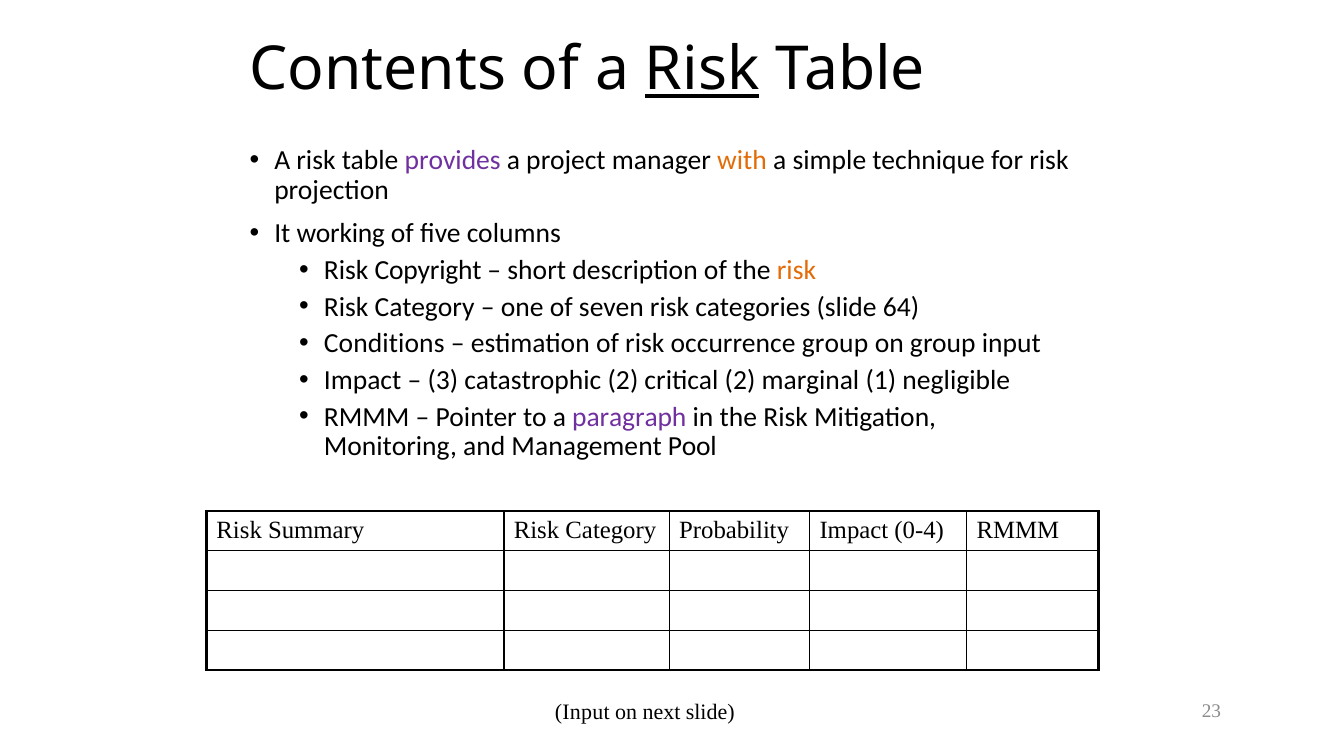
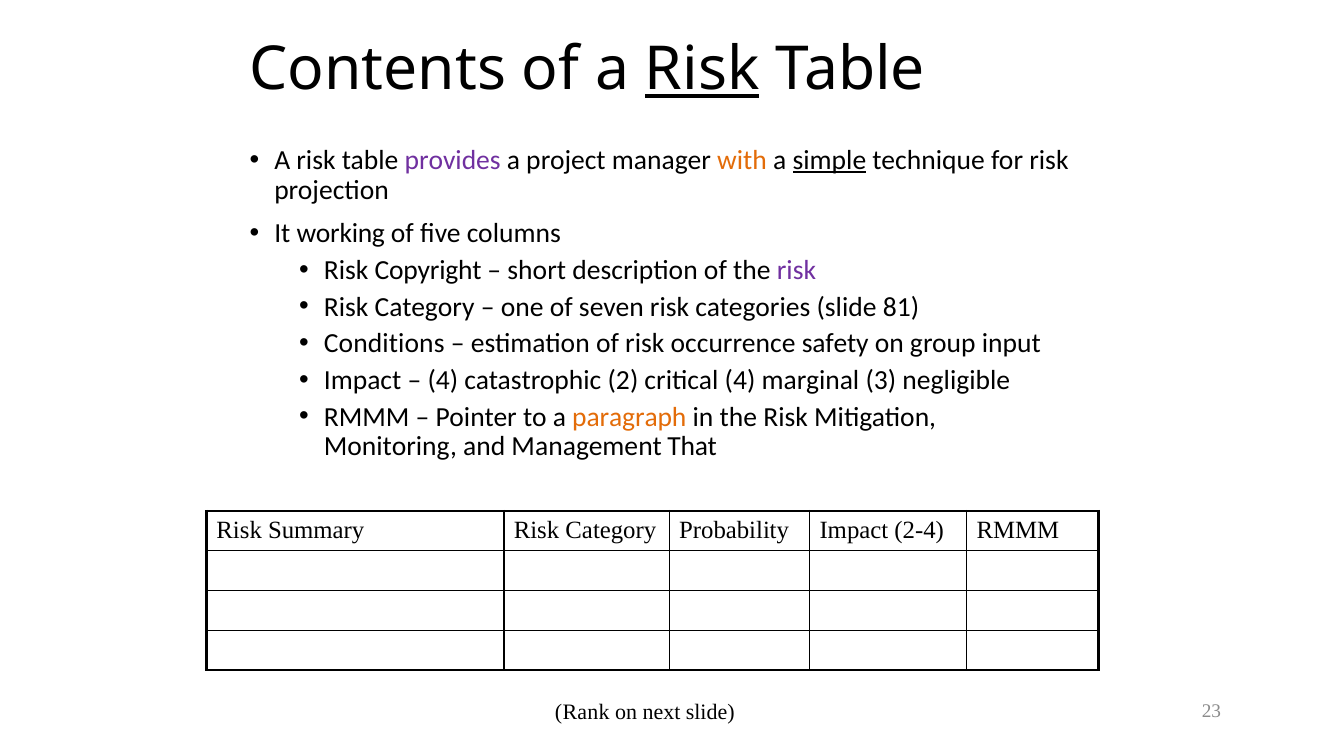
simple underline: none -> present (829, 160)
risk colour: orange -> purple (796, 270)
64: 64 -> 81 (901, 307)
occurrence group: group -> safety (835, 343)
3: 3 -> 4 (443, 380)
critical 2: 2 -> 4 (740, 380)
1: 1 -> 3 (881, 380)
paragraph colour: purple -> orange (629, 417)
Pool: Pool -> That (692, 447)
0-4: 0-4 -> 2-4 (919, 530)
Input: Input -> Rank (582, 712)
